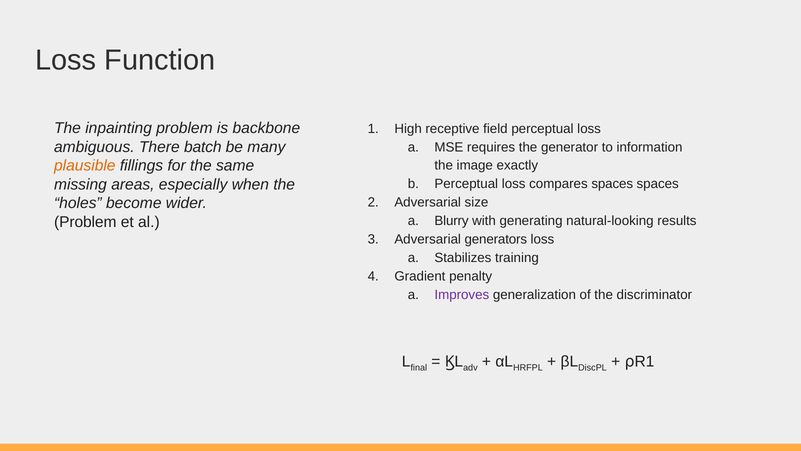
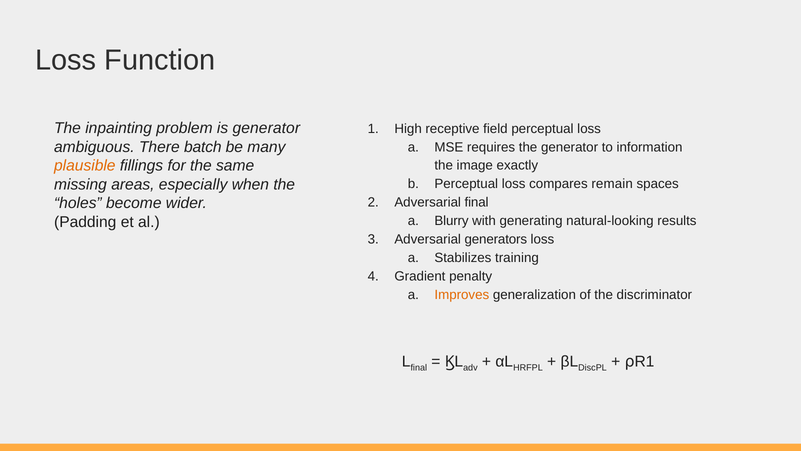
is backbone: backbone -> generator (266, 128)
compares spaces: spaces -> remain (612, 184)
Adversarial size: size -> final (477, 202)
Problem: Problem -> Padding (85, 222)
Improves colour: purple -> orange (462, 294)
